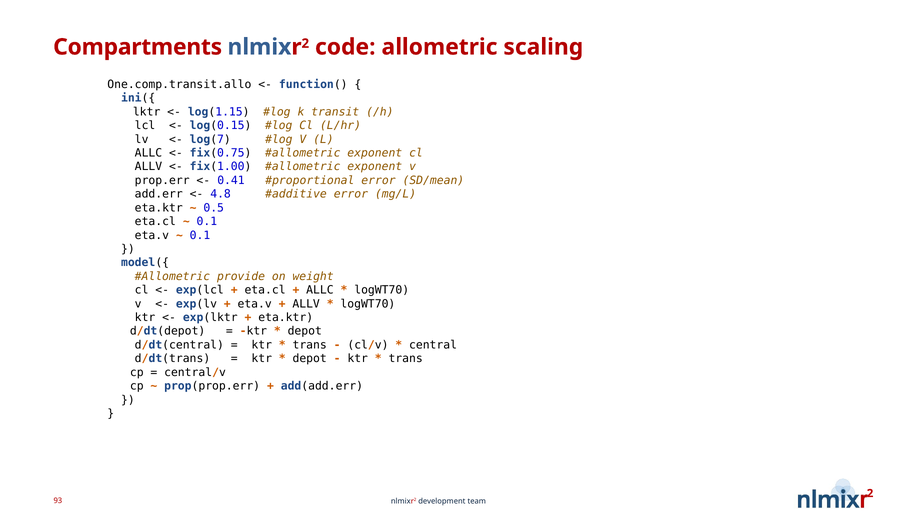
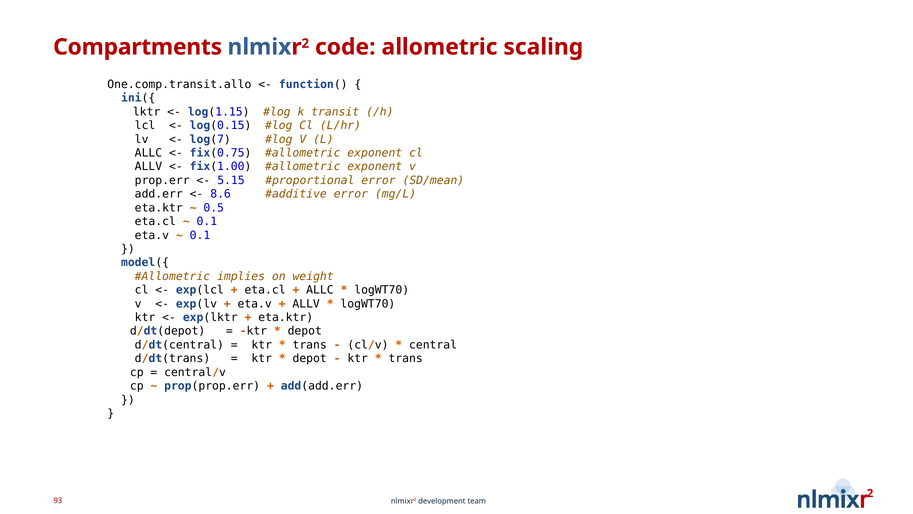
0.41: 0.41 -> 5.15 (231, 180)
4.8: 4.8 -> 8.6 (221, 194)
provide: provide -> implies (241, 276)
